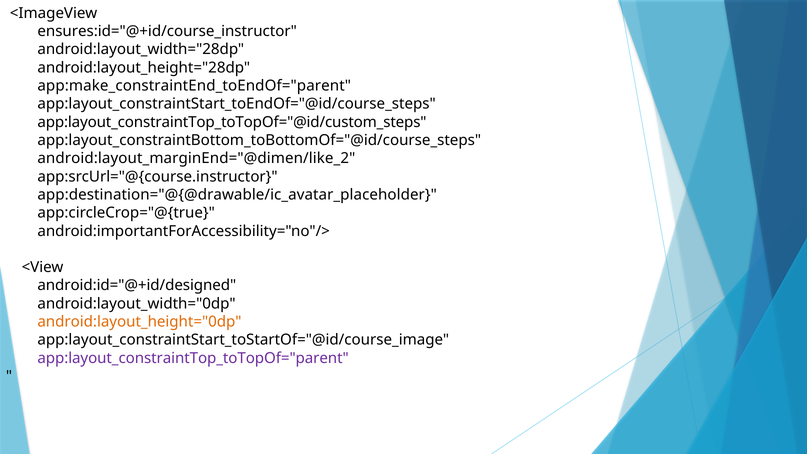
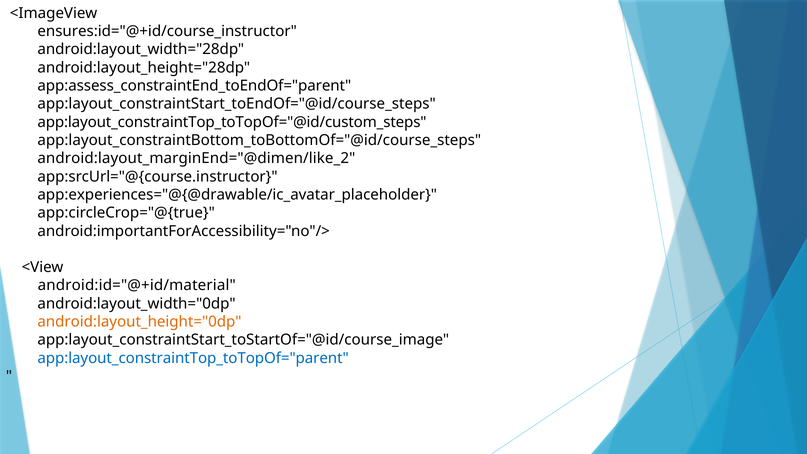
app:make_constraintEnd_toEndOf="parent: app:make_constraintEnd_toEndOf="parent -> app:assess_constraintEnd_toEndOf="parent (194, 86)
app:destination="@{@drawable/ic_avatar_placeholder: app:destination="@{@drawable/ic_avatar_placeholder -> app:experiences="@{@drawable/ic_avatar_placeholder (237, 195)
android:id="@+id/designed: android:id="@+id/designed -> android:id="@+id/material (137, 285)
app:layout_constraintTop_toTopOf="parent colour: purple -> blue (193, 358)
